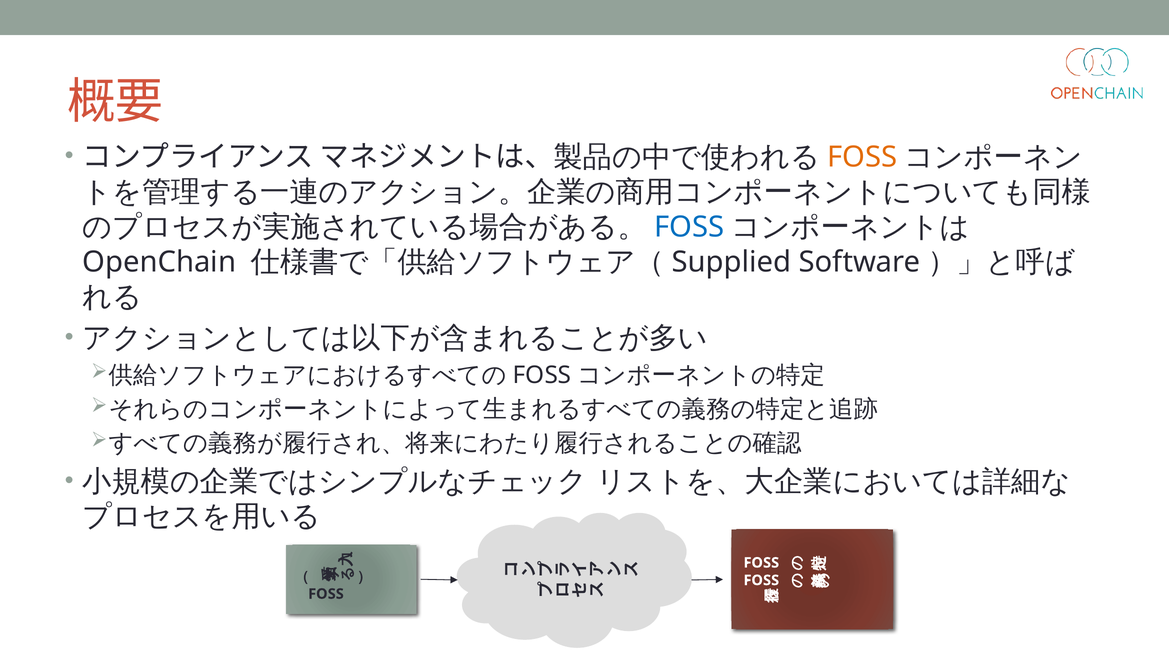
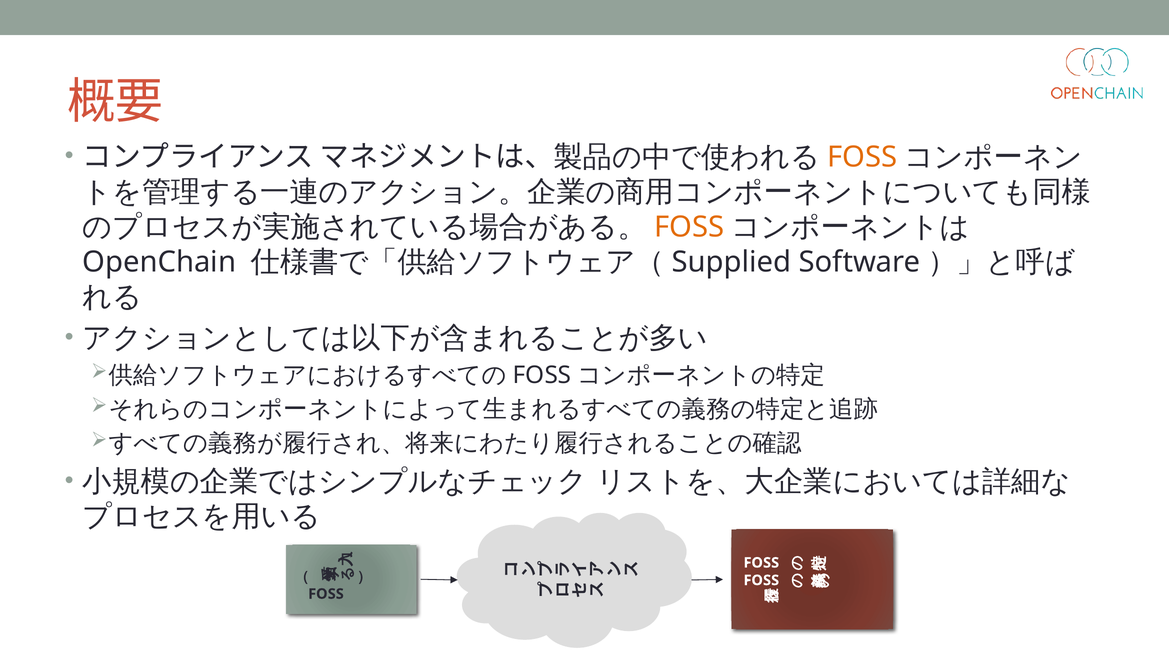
FOSS colour: blue -> orange (689, 227)
